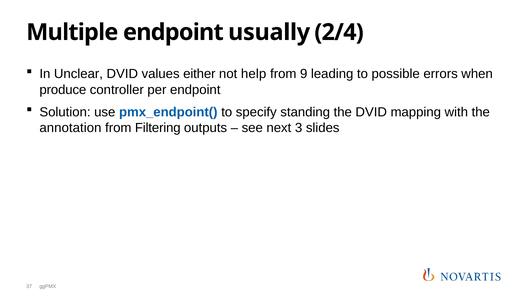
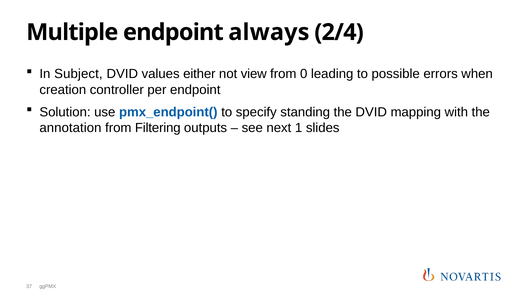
usually: usually -> always (269, 32)
Unclear: Unclear -> Subject (78, 74)
help: help -> view (254, 74)
9: 9 -> 0 (304, 74)
produce: produce -> creation (63, 90)
3: 3 -> 1 (299, 128)
